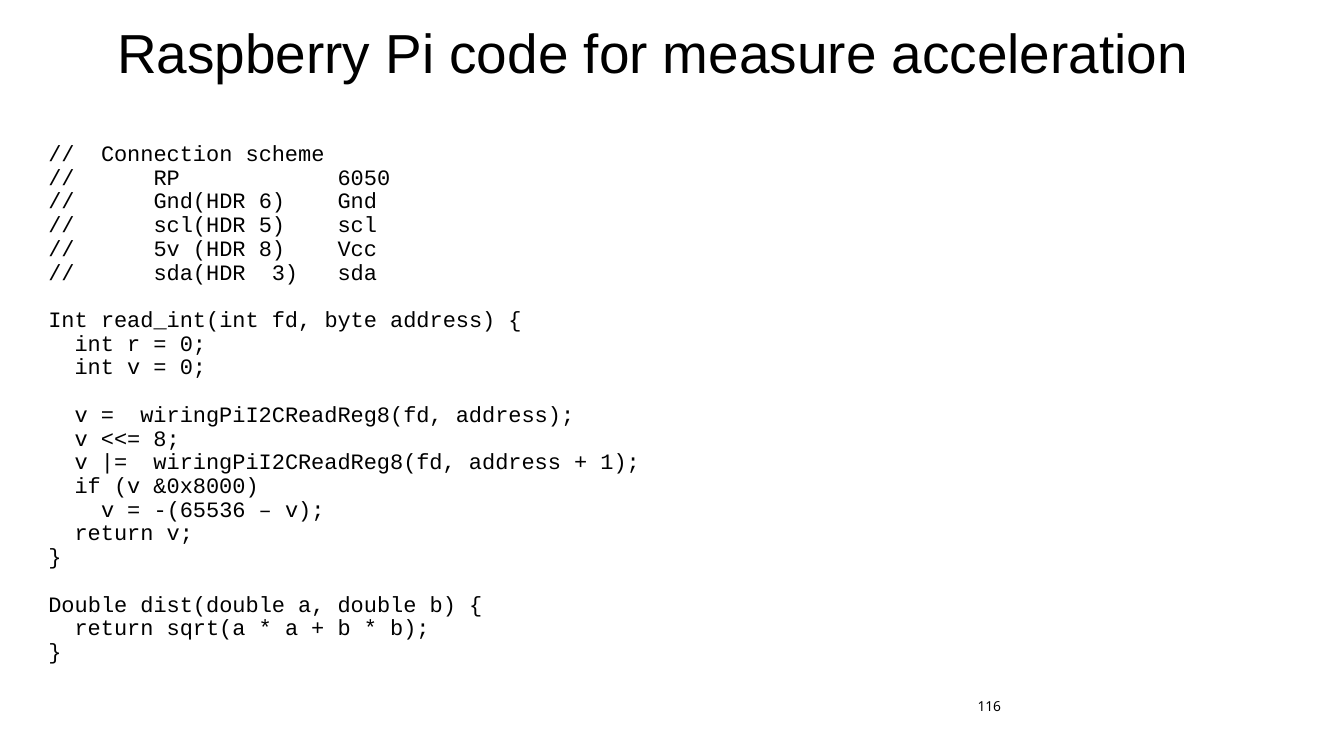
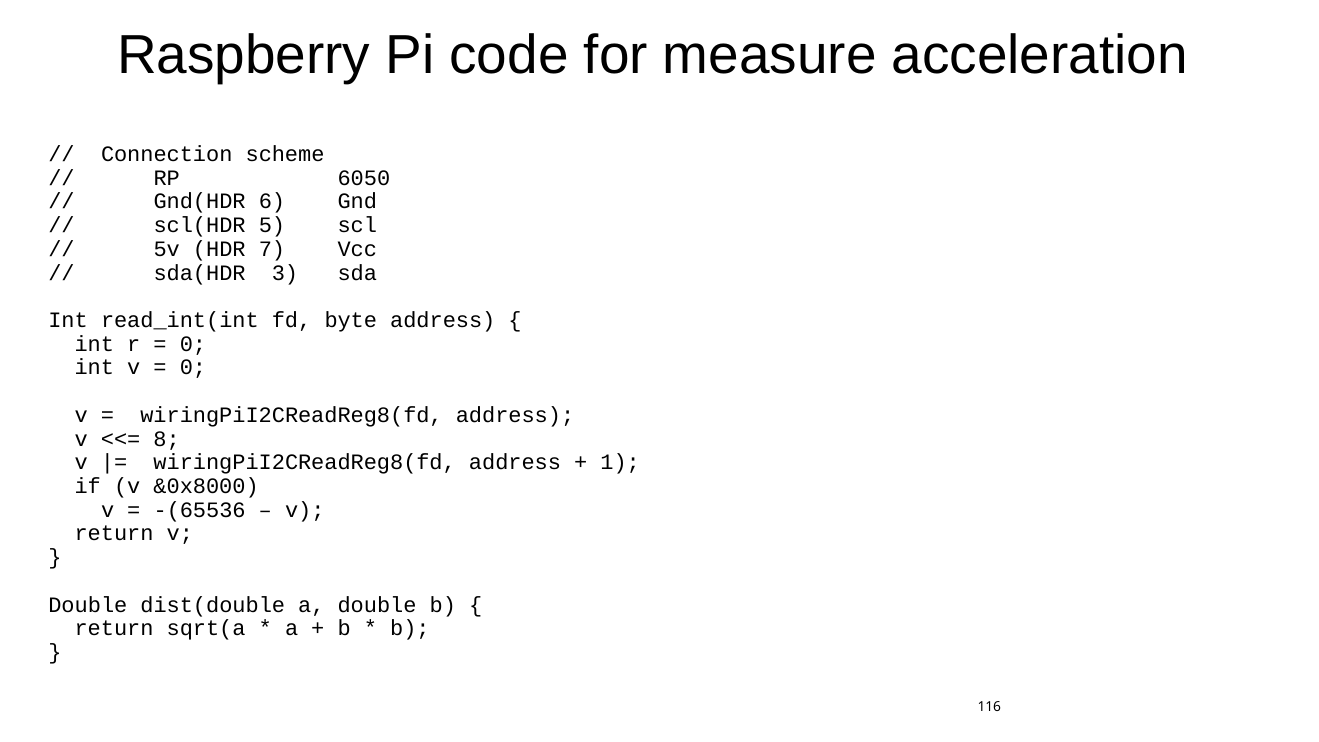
HDR 8: 8 -> 7 (272, 249)
